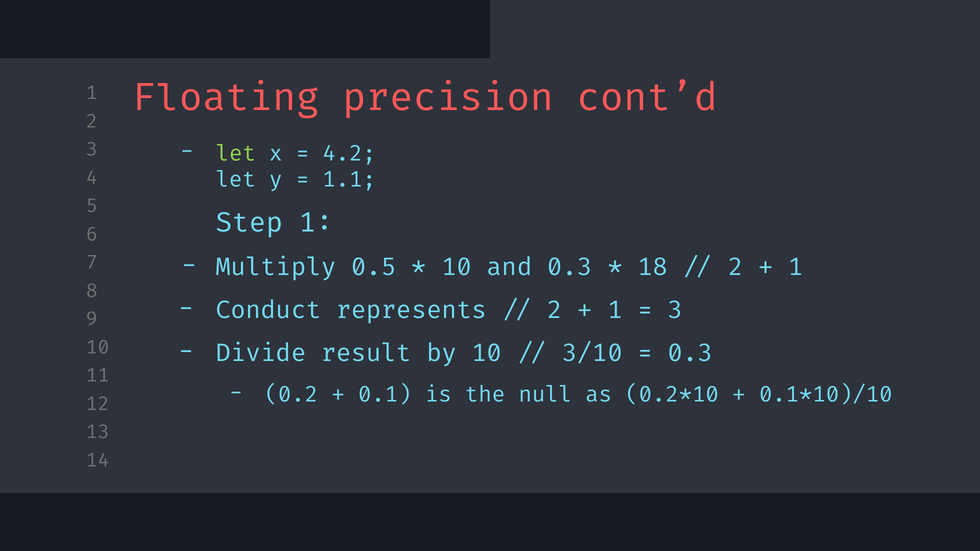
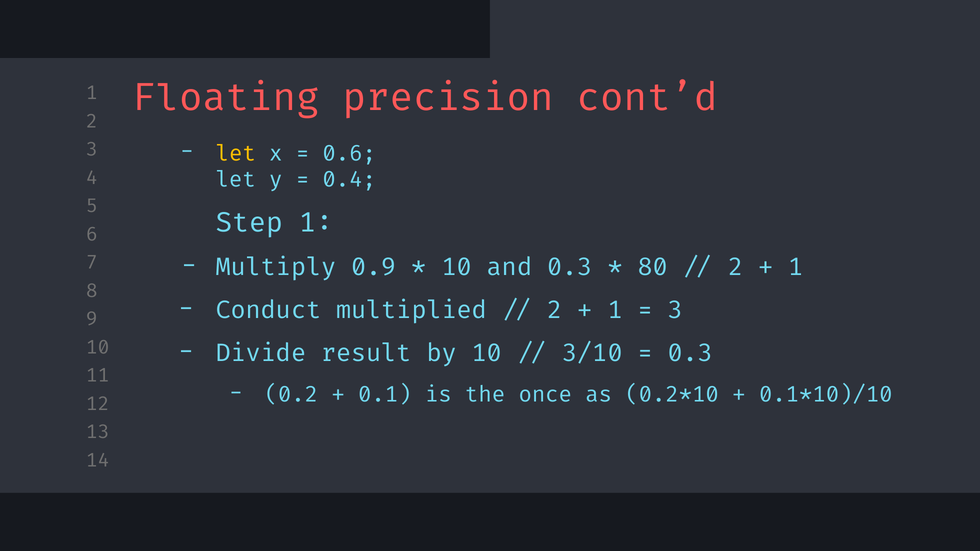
let colour: light green -> yellow (236, 153)
4.2: 4.2 -> 0.6 (349, 153)
1.1: 1.1 -> 0.4 (349, 180)
0.5: 0.5 -> 0.9 (374, 267)
18: 18 -> 80 (653, 267)
represents: represents -> multiplied (412, 310)
null: null -> once (545, 395)
